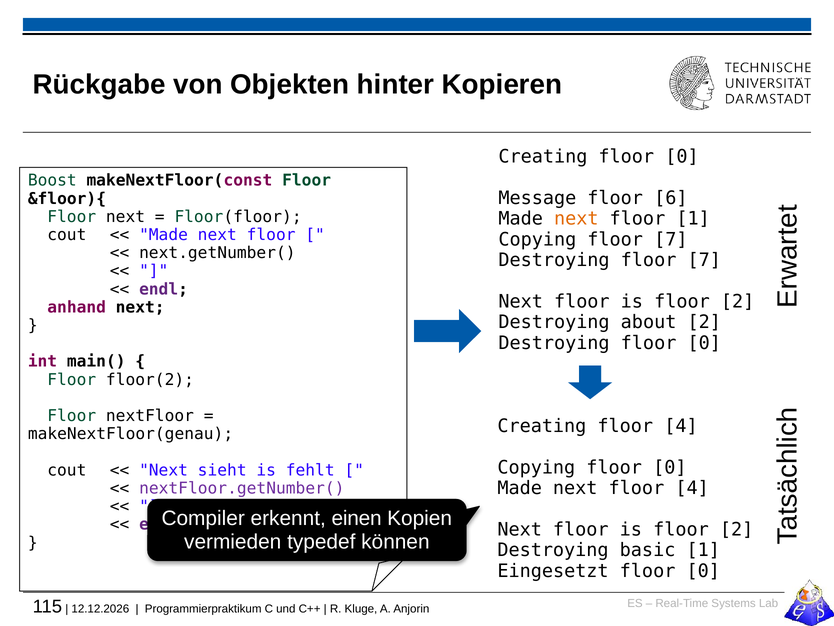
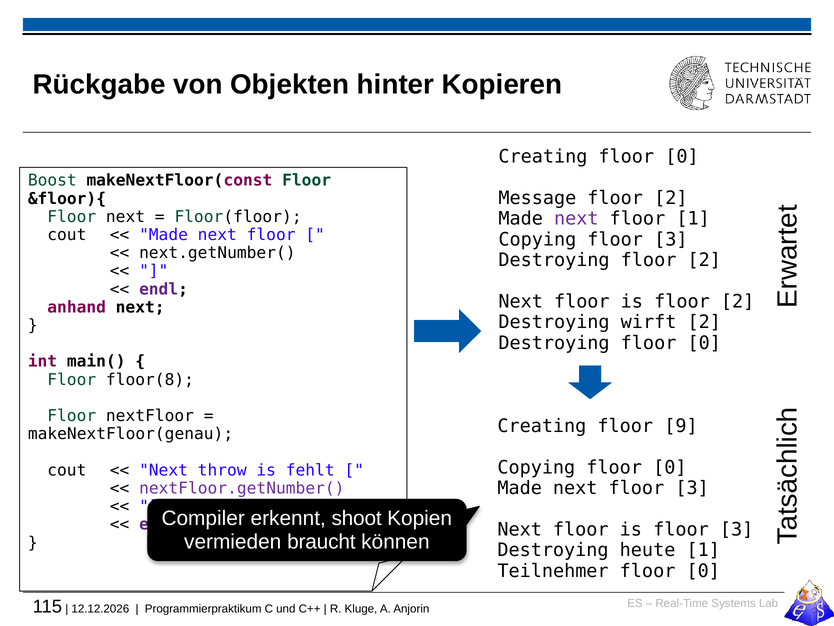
6: 6 -> 2 (671, 198)
next colour: orange -> purple (576, 219)
Copying floor 7: 7 -> 3 (671, 239)
Destroying floor 7: 7 -> 2 (704, 260)
about: about -> wirft (649, 322)
floor(2: floor(2 -> floor(8 (150, 379)
Creating floor 4: 4 -> 9 (681, 426)
sieht: sieht -> throw (222, 470)
next floor 4: 4 -> 3 (692, 488)
einen: einen -> shoot (357, 518)
2: 2 -> 3 (737, 529)
typedef: typedef -> braucht (321, 541)
basic: basic -> heute (648, 550)
Eingesetzt: Eingesetzt -> Teilnehmer (553, 570)
